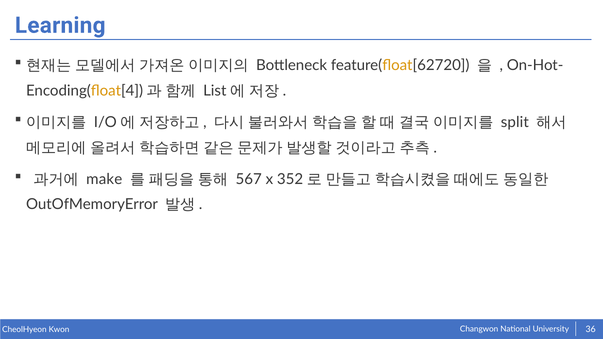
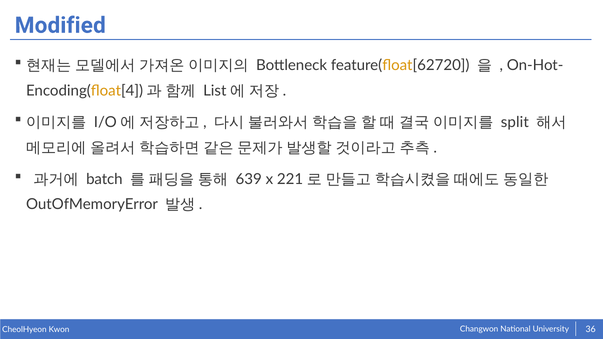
Learning: Learning -> Modified (60, 25)
make: make -> batch (104, 179)
567: 567 -> 639 (249, 179)
352: 352 -> 221 (290, 179)
